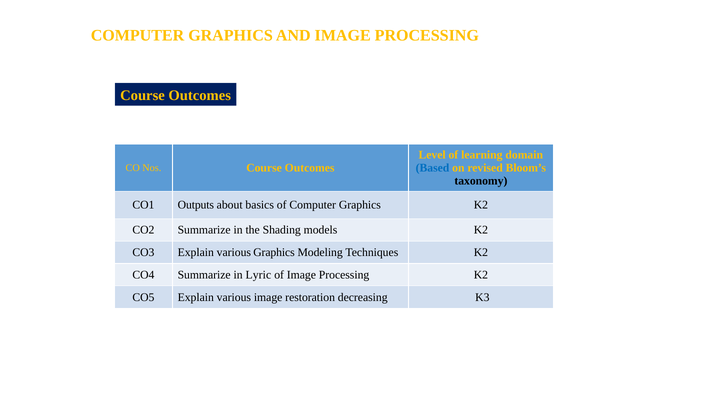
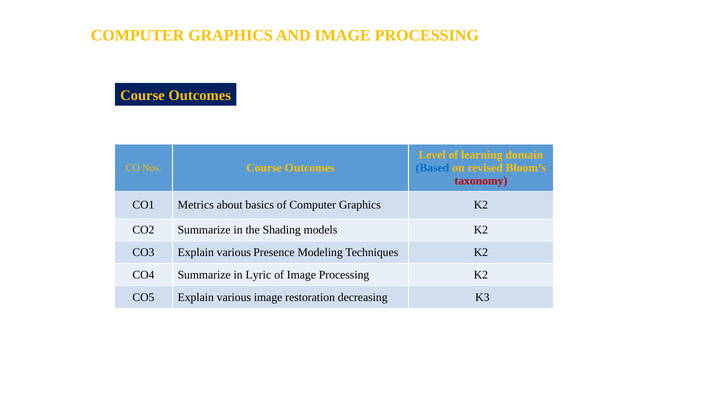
taxonomy colour: black -> red (481, 181)
Outputs: Outputs -> Metrics (196, 205)
various Graphics: Graphics -> Presence (274, 253)
